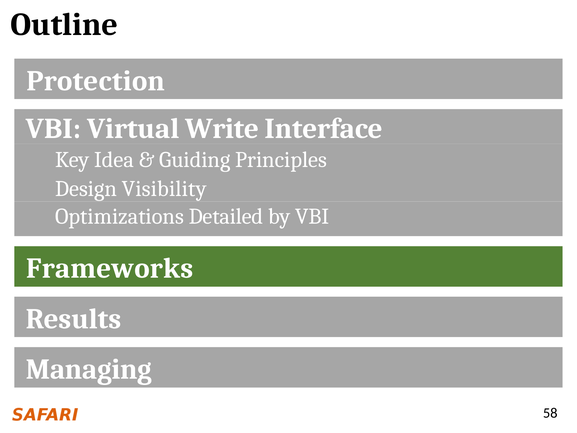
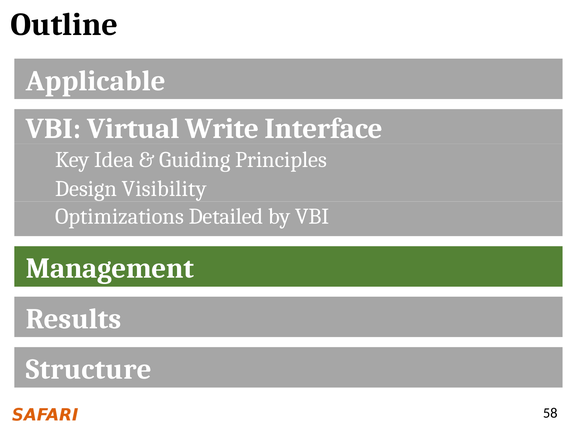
Protection: Protection -> Applicable (96, 81)
Frameworks: Frameworks -> Management (110, 268)
Managing: Managing -> Structure (89, 369)
